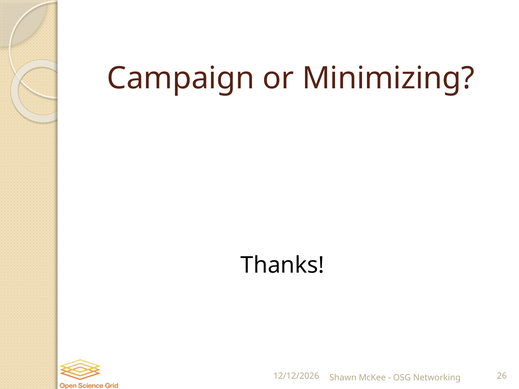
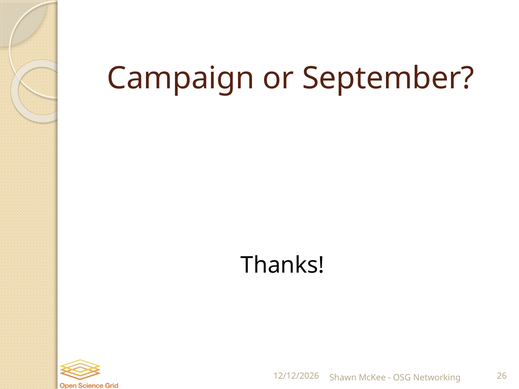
Minimizing: Minimizing -> September (388, 78)
